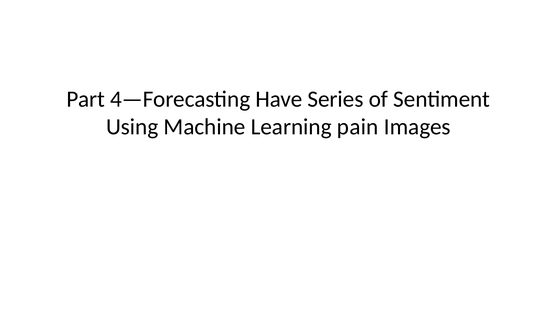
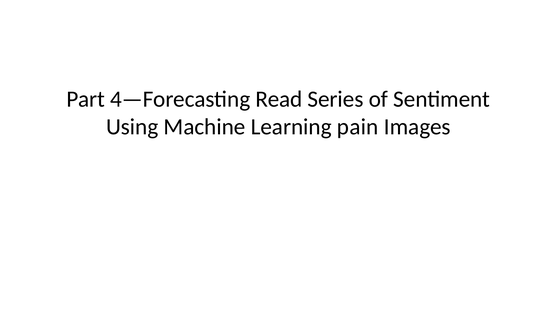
Have: Have -> Read (279, 99)
